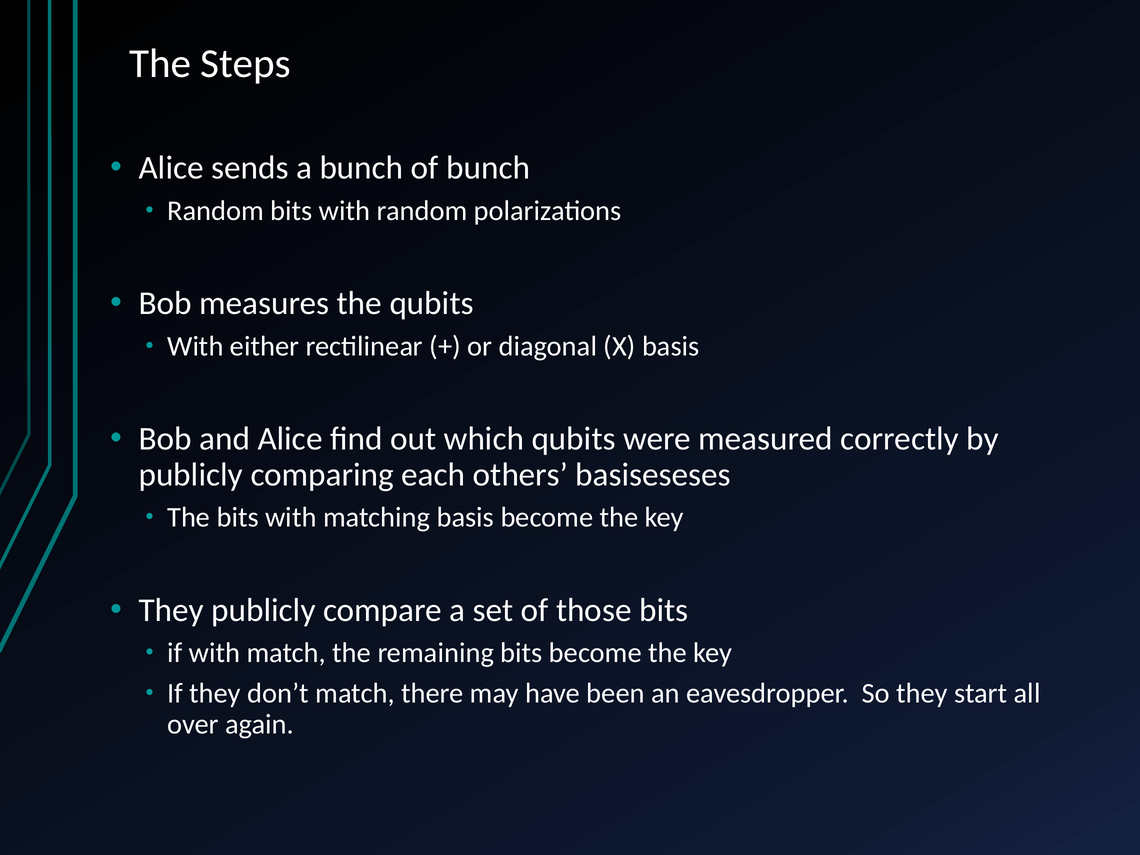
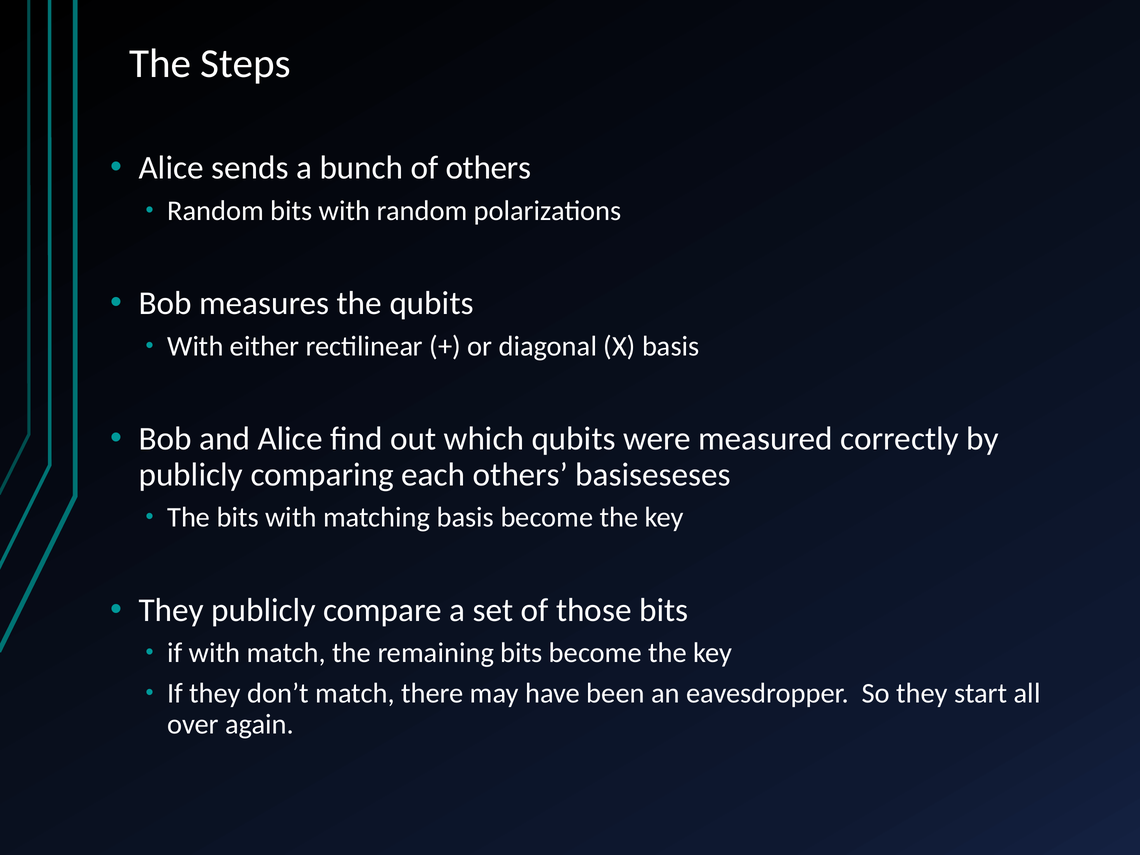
of bunch: bunch -> others (488, 168)
